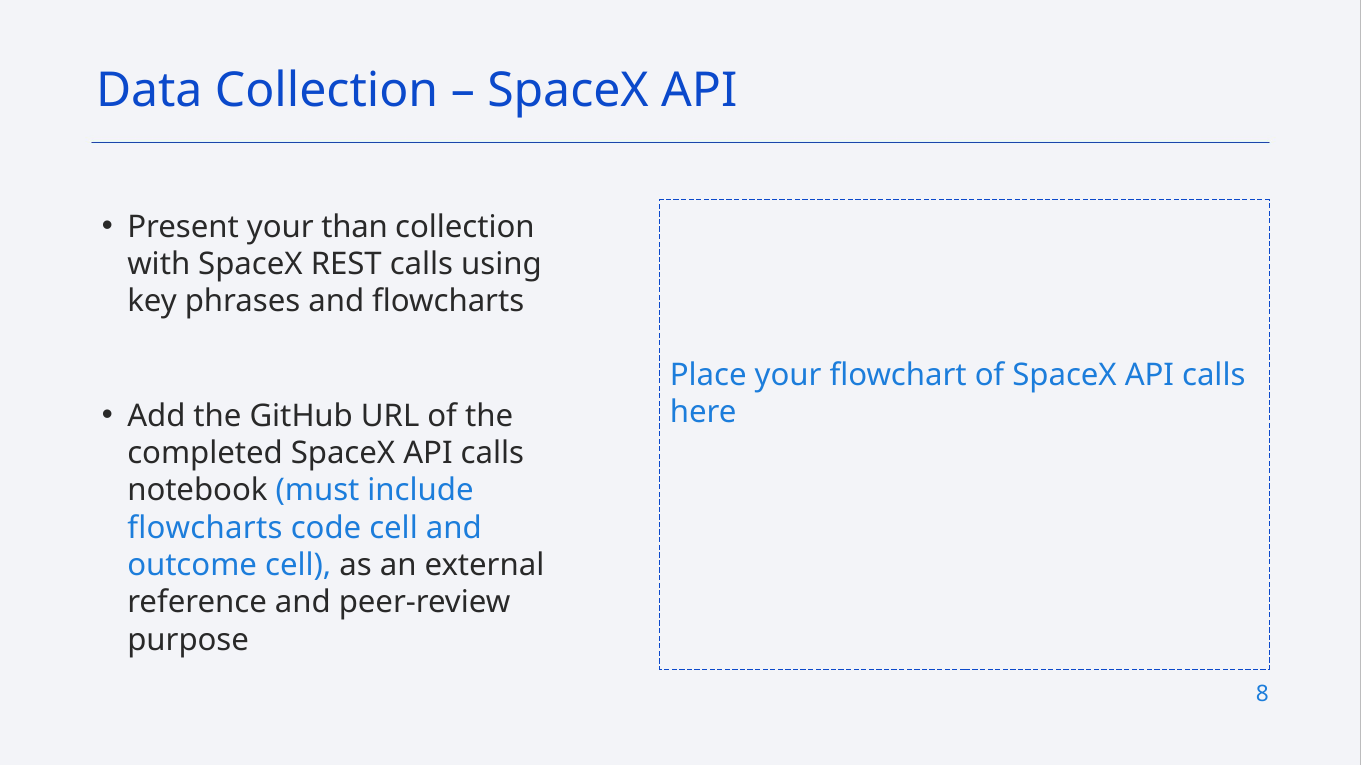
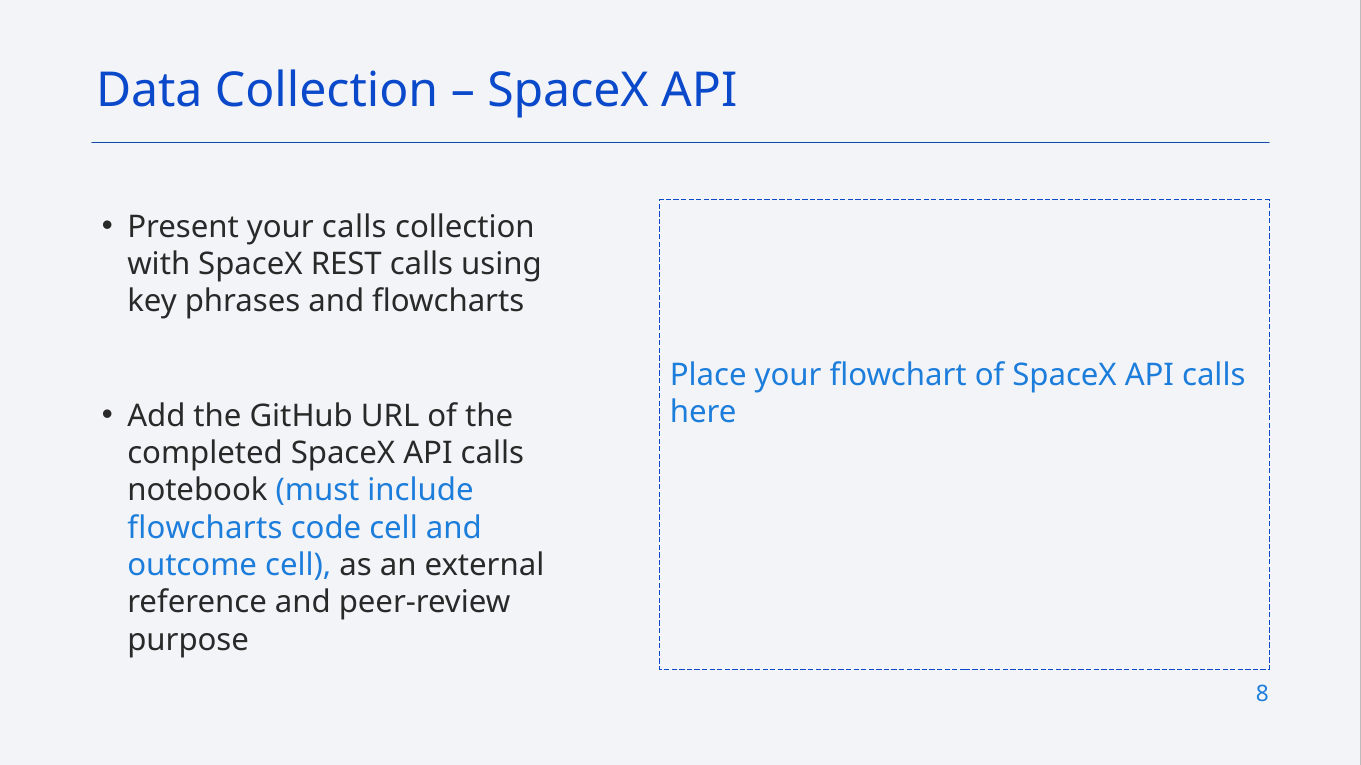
your than: than -> calls (354, 227)
